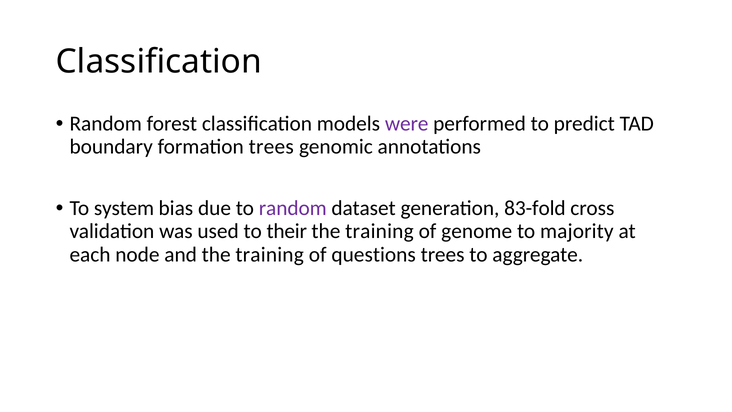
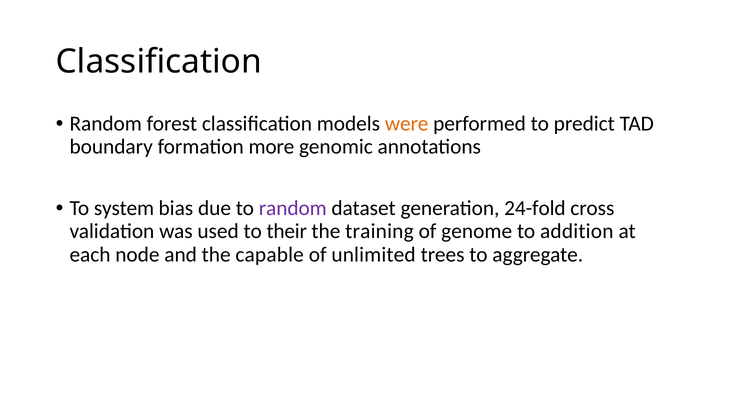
were colour: purple -> orange (407, 124)
formation trees: trees -> more (271, 147)
83-fold: 83-fold -> 24-fold (535, 208)
majority: majority -> addition (577, 231)
and the training: training -> capable (270, 254)
questions: questions -> unlimited (374, 254)
